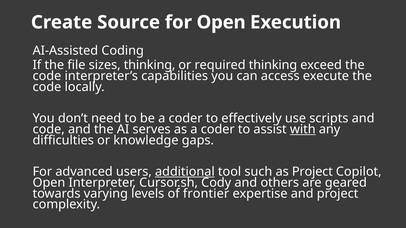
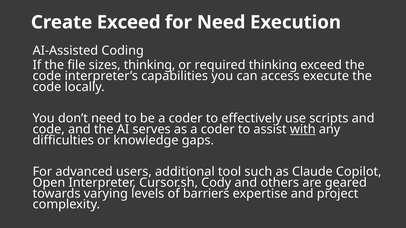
Create Source: Source -> Exceed (129, 22)
for Open: Open -> Need (221, 22)
additional underline: present -> none (185, 172)
as Project: Project -> Claude (312, 172)
frontier: frontier -> barriers (206, 194)
